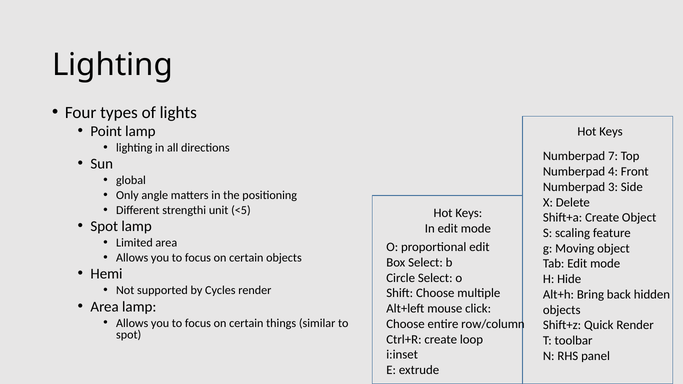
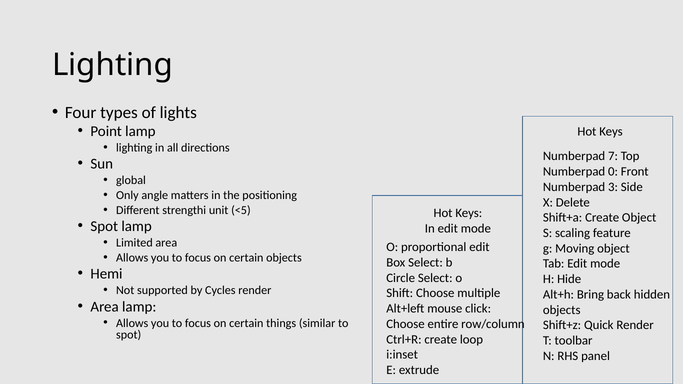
4: 4 -> 0 (613, 172)
